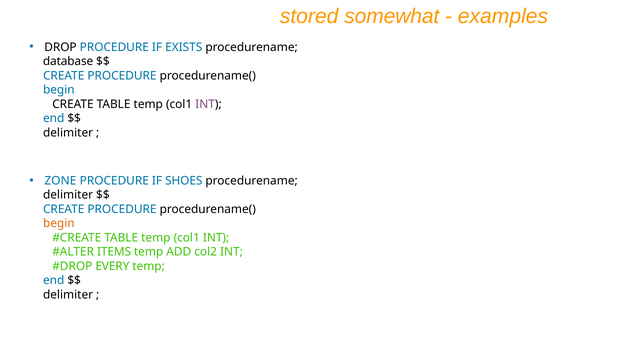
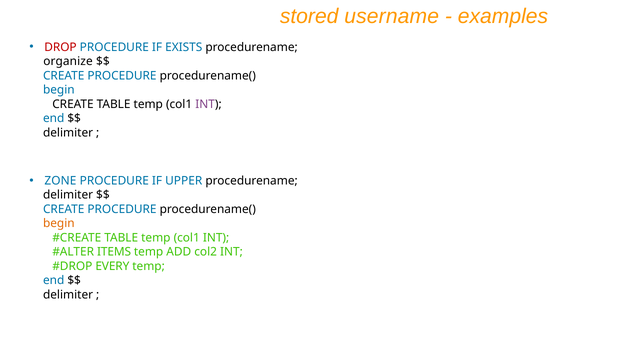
somewhat: somewhat -> username (392, 16)
DROP colour: black -> red (60, 47)
database: database -> organize (68, 61)
SHOES: SHOES -> UPPER (184, 181)
